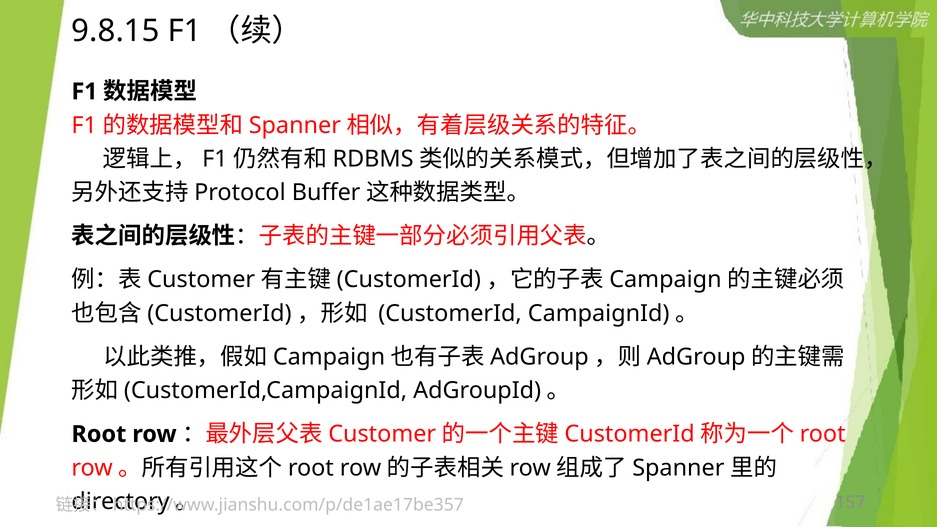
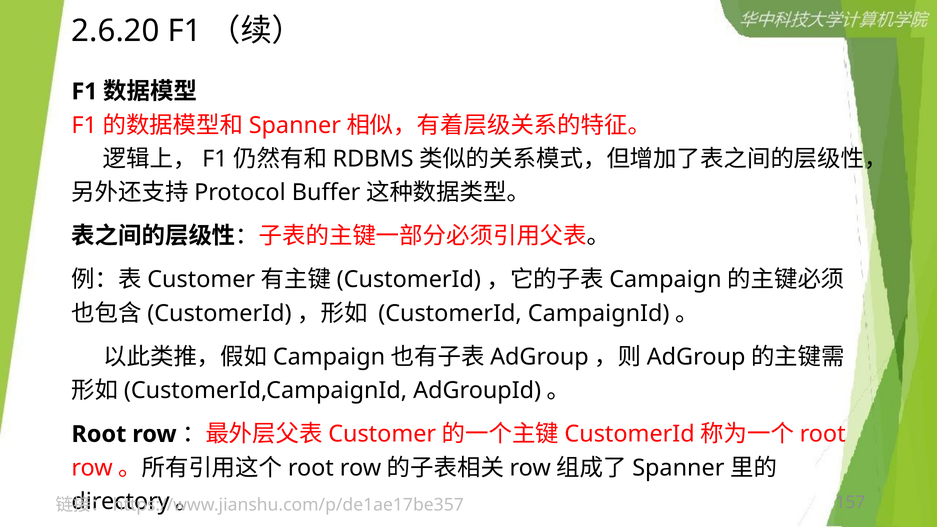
9.8.15: 9.8.15 -> 2.6.20 (116, 31)
